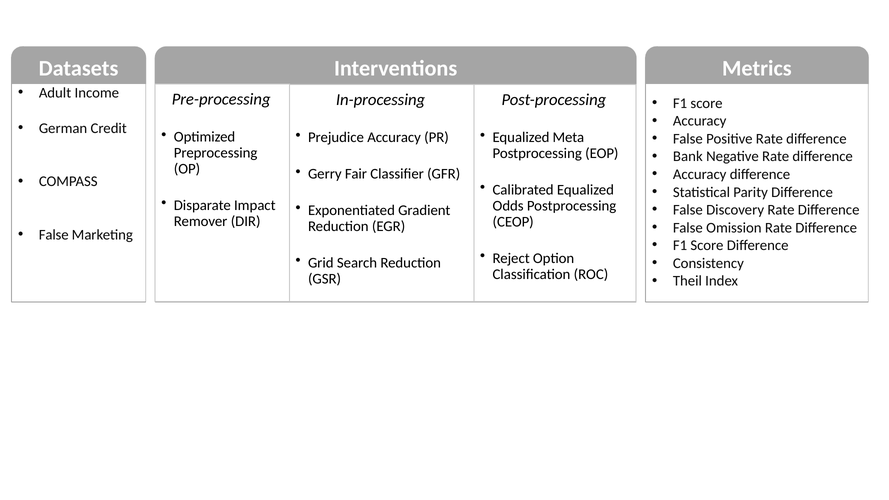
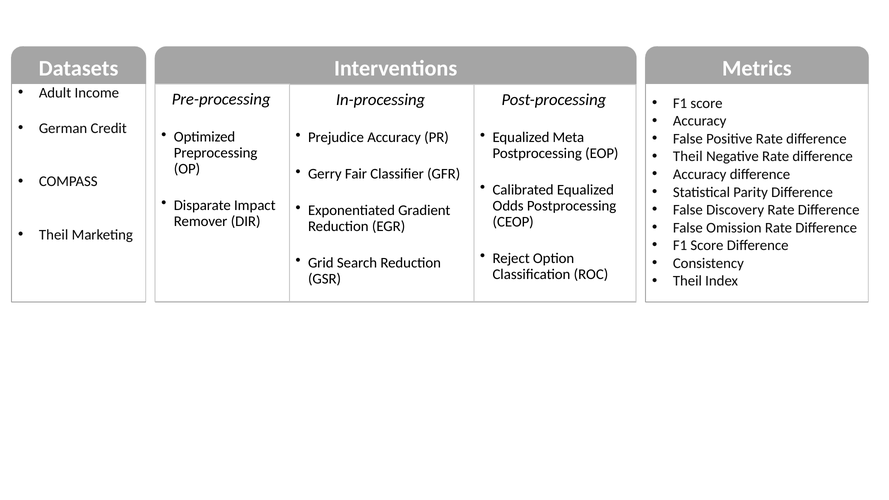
Bank: Bank -> Theil (688, 157)
False: False -> Theil (54, 235)
